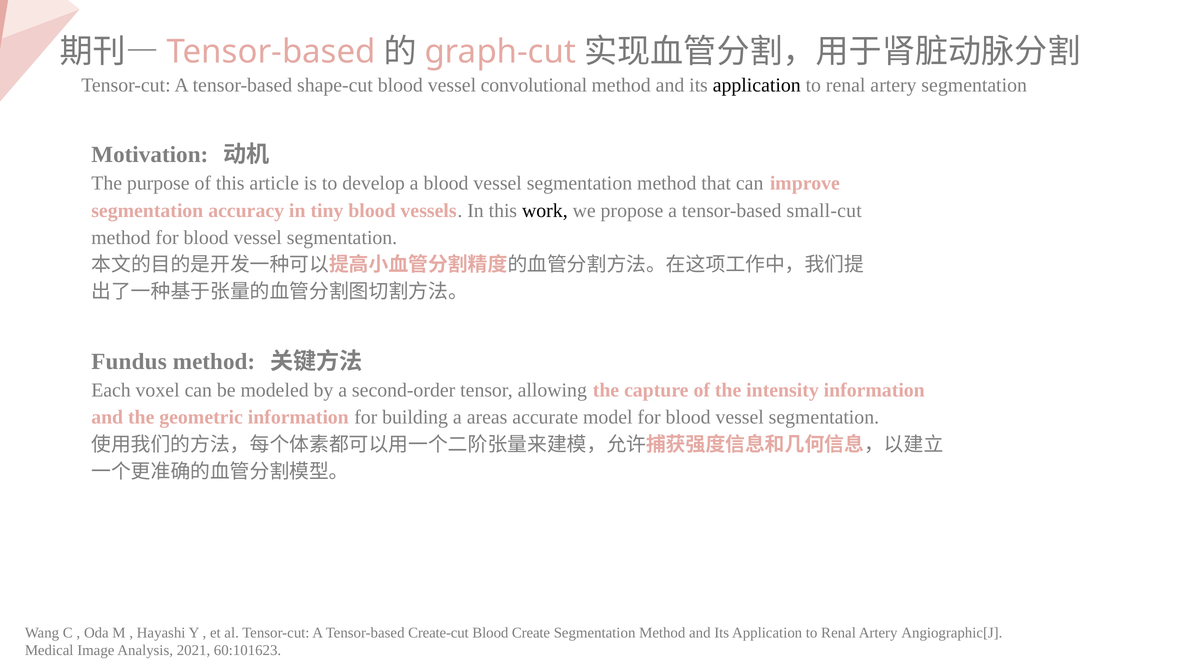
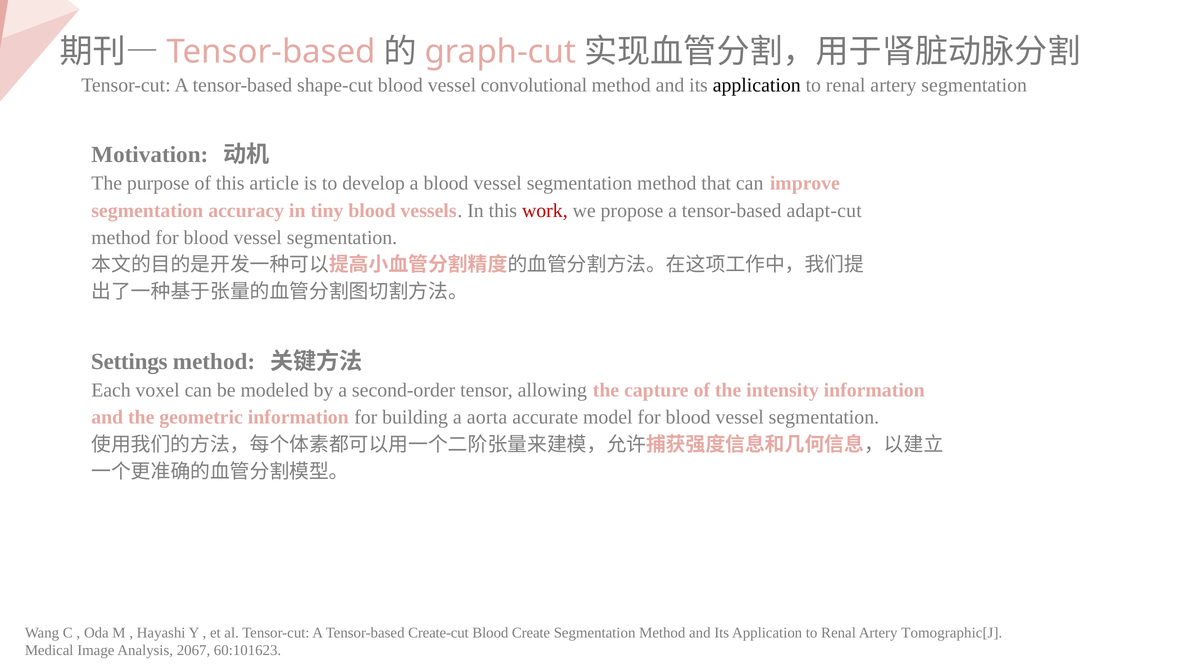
work colour: black -> red (545, 210)
small-cut: small-cut -> adapt-cut (824, 210)
Fundus: Fundus -> Settings (129, 361)
areas: areas -> aorta (487, 417)
Angiographic[J: Angiographic[J -> Tomographic[J (952, 632)
2021: 2021 -> 2067 (194, 650)
